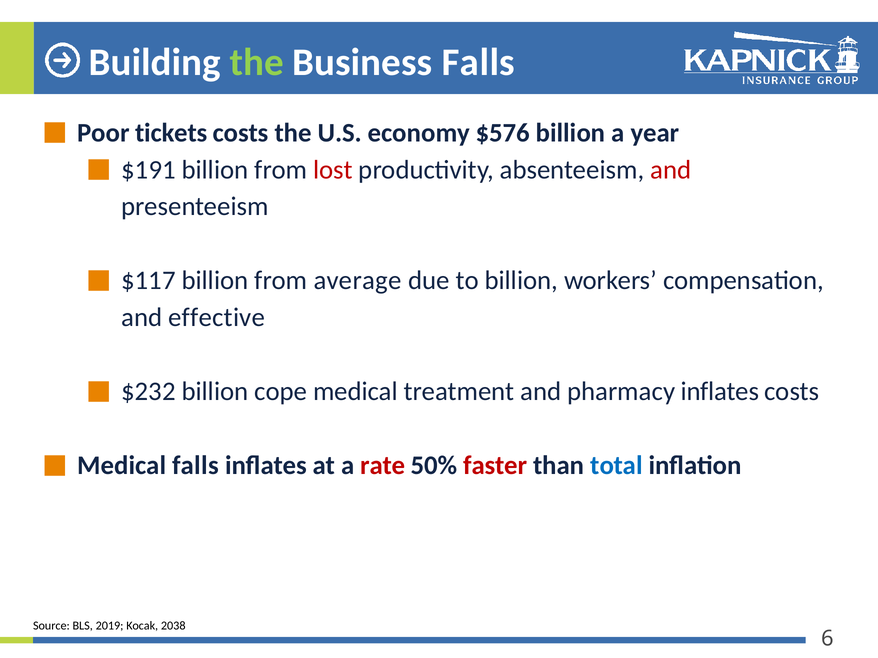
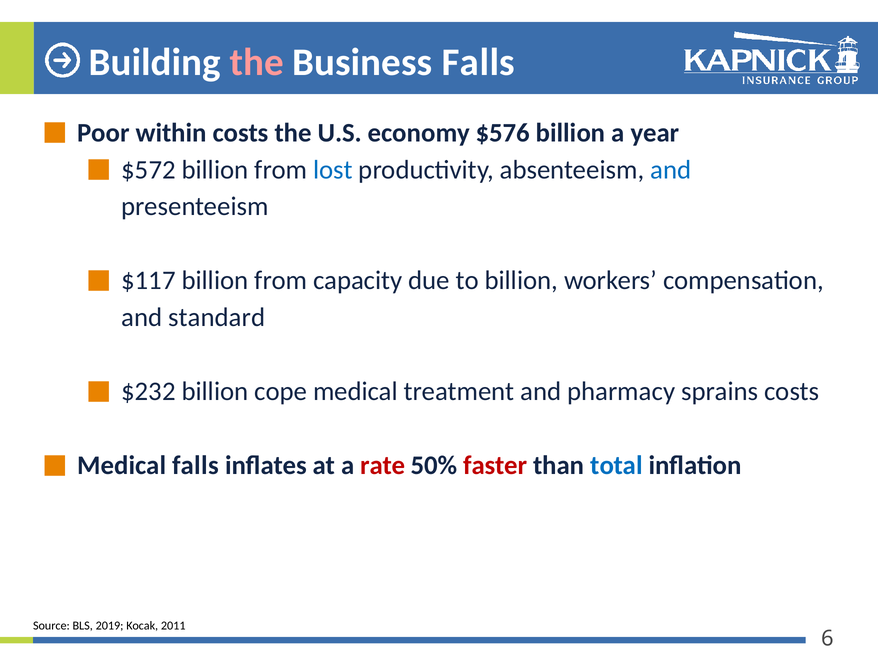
the colour: light green -> pink (257, 63)
tickets: tickets -> within (171, 133)
$191: $191 -> $572 (149, 170)
lost colour: red -> blue (333, 170)
and colour: red -> blue (671, 170)
average: average -> capacity (358, 281)
effective: effective -> standard (217, 318)
pharmacy inflates: inflates -> sprains (720, 392)
2038: 2038 -> 2011 (173, 626)
